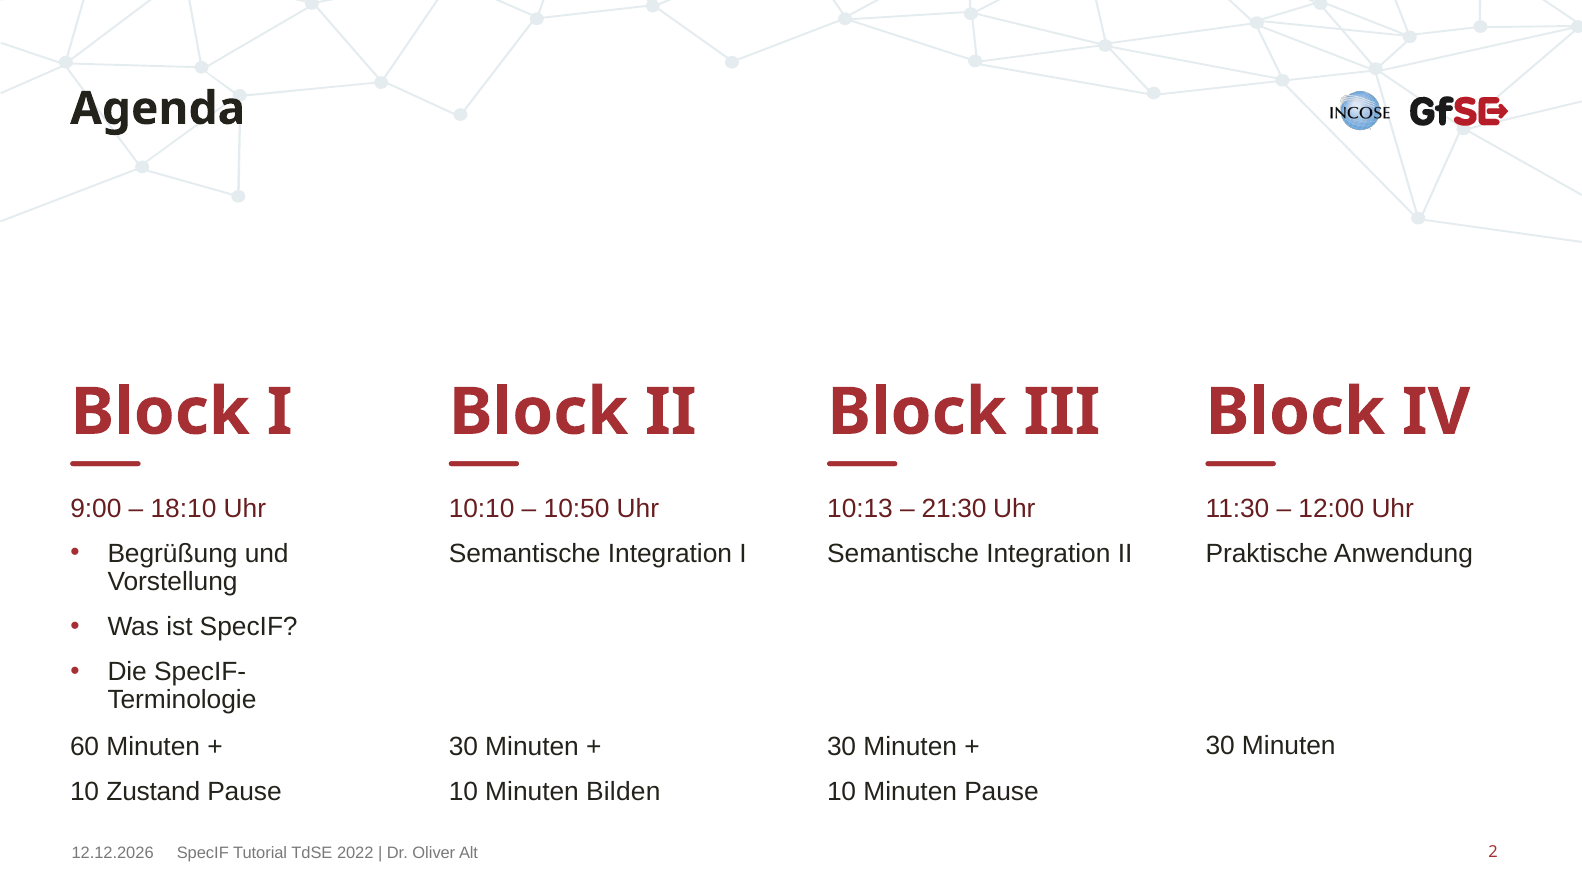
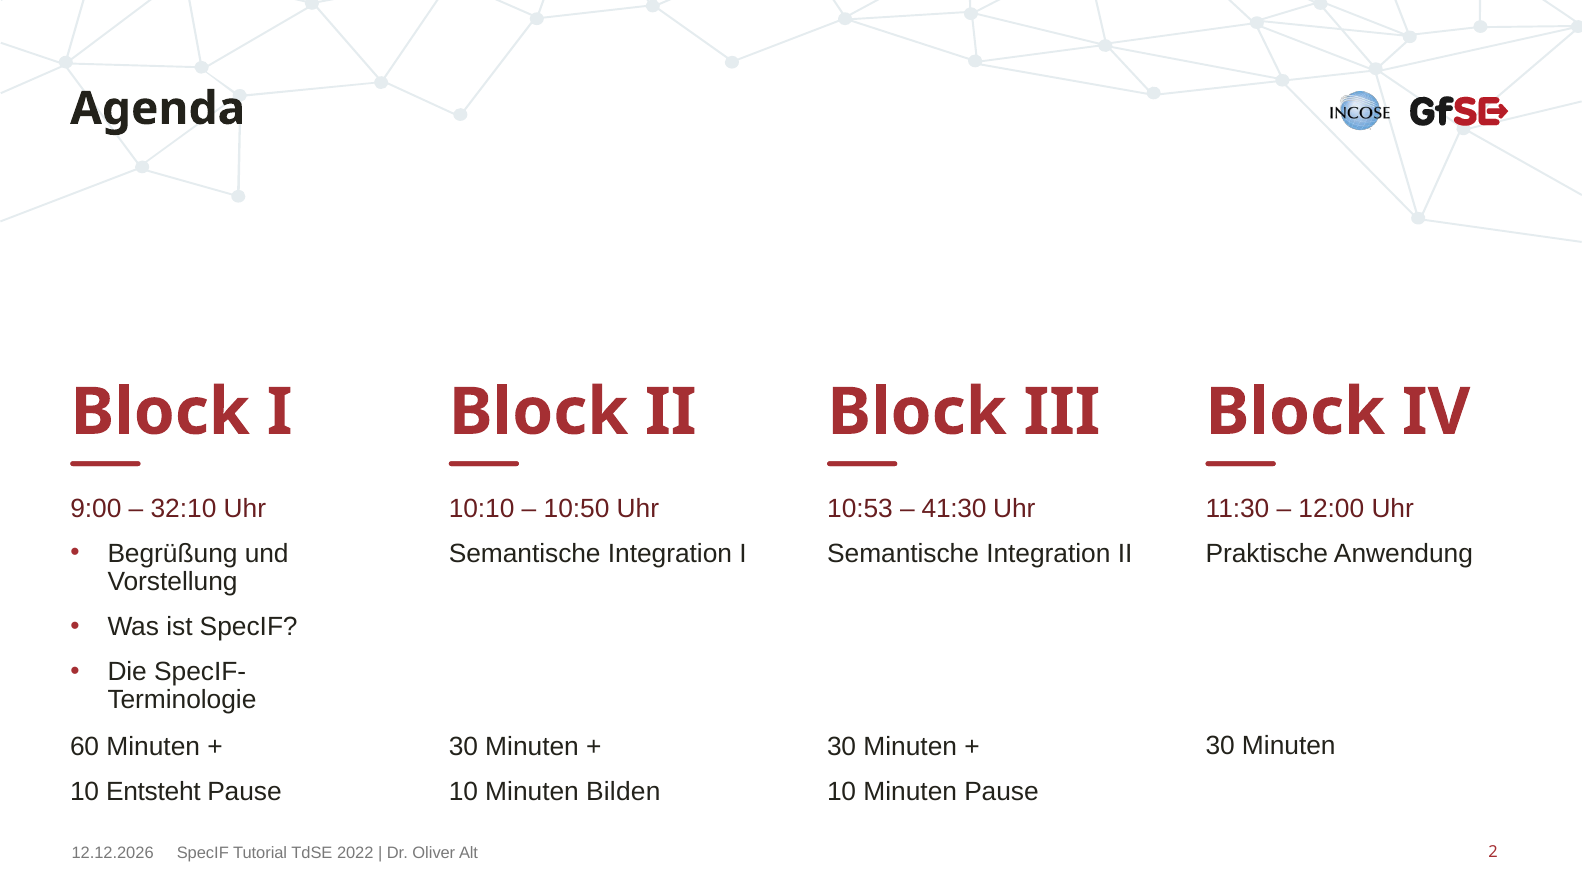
18:10: 18:10 -> 32:10 (184, 508)
10:13: 10:13 -> 10:53 (860, 508)
21:30: 21:30 -> 41:30 (954, 508)
Zustand: Zustand -> Entsteht (153, 792)
